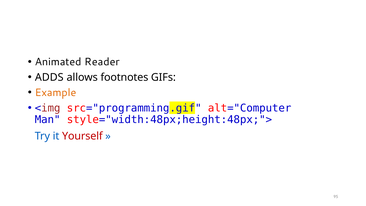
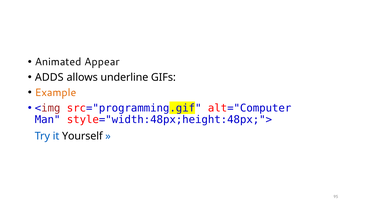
Reader: Reader -> Appear (102, 62)
footnotes: footnotes -> underline (124, 77)
Yourself colour: red -> black (82, 136)
